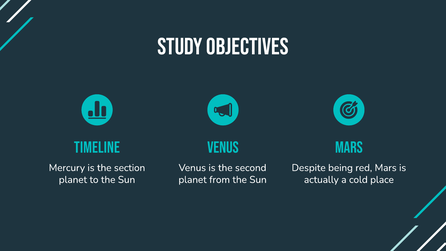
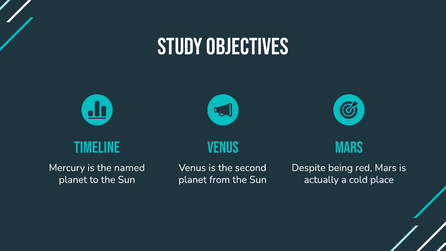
section: section -> named (129, 168)
